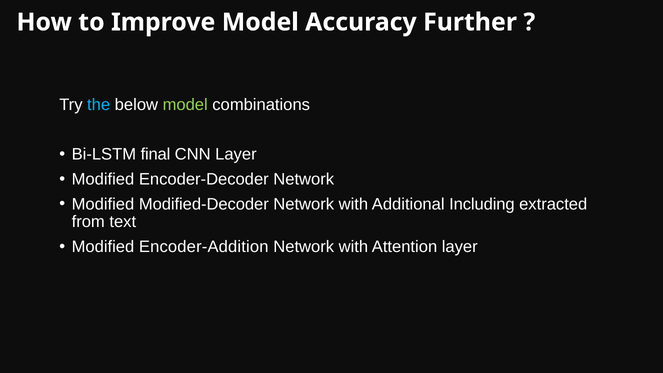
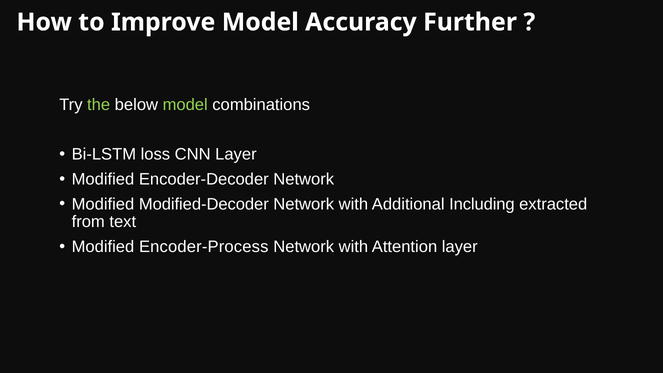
the colour: light blue -> light green (99, 105)
final: final -> loss (155, 154)
Encoder-Addition: Encoder-Addition -> Encoder-Process (204, 247)
